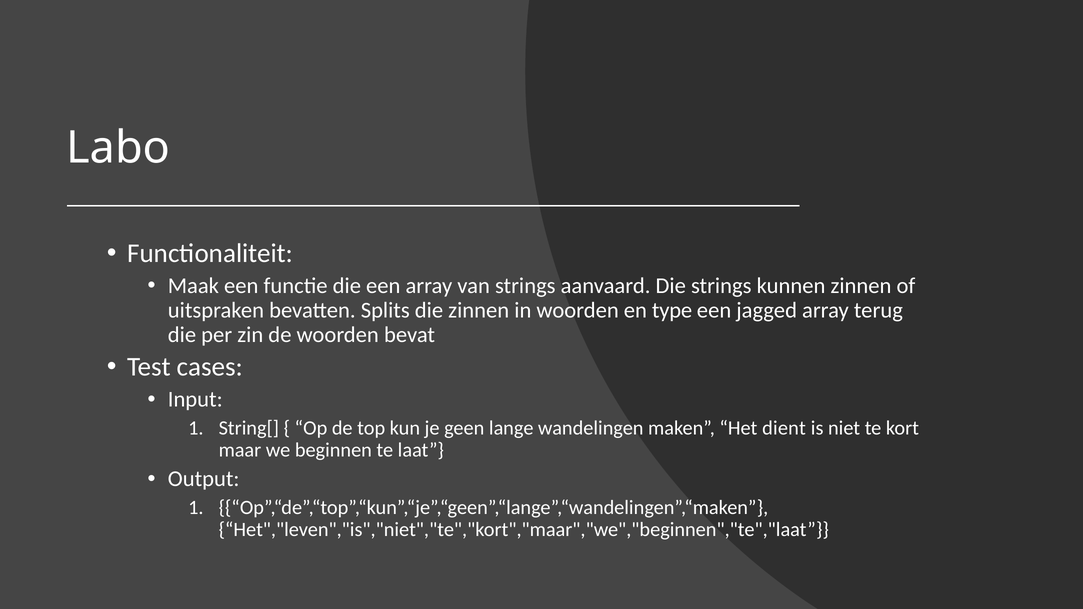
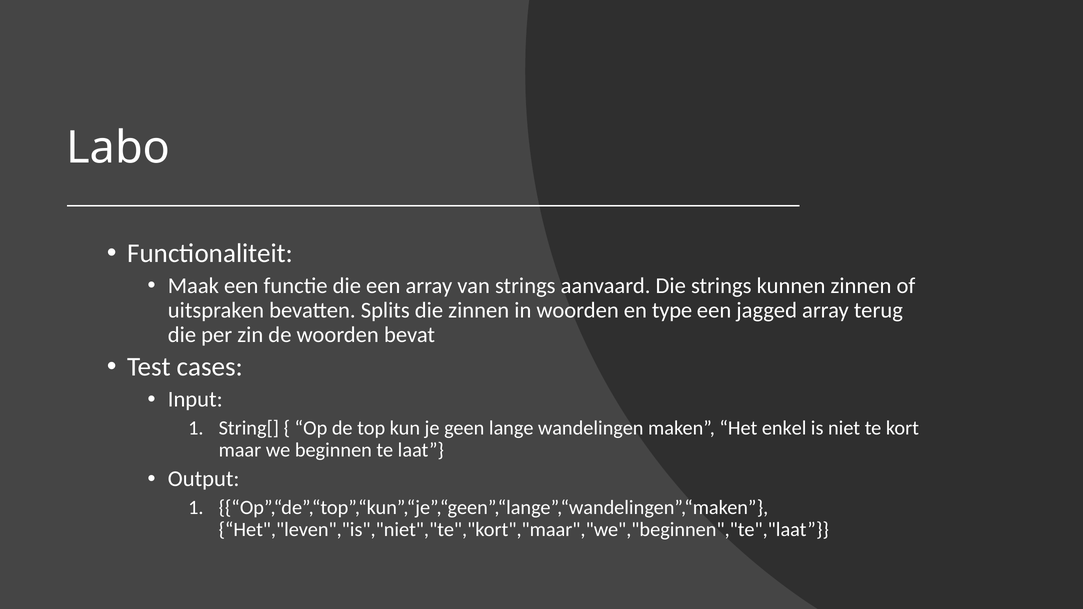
dient: dient -> enkel (784, 428)
